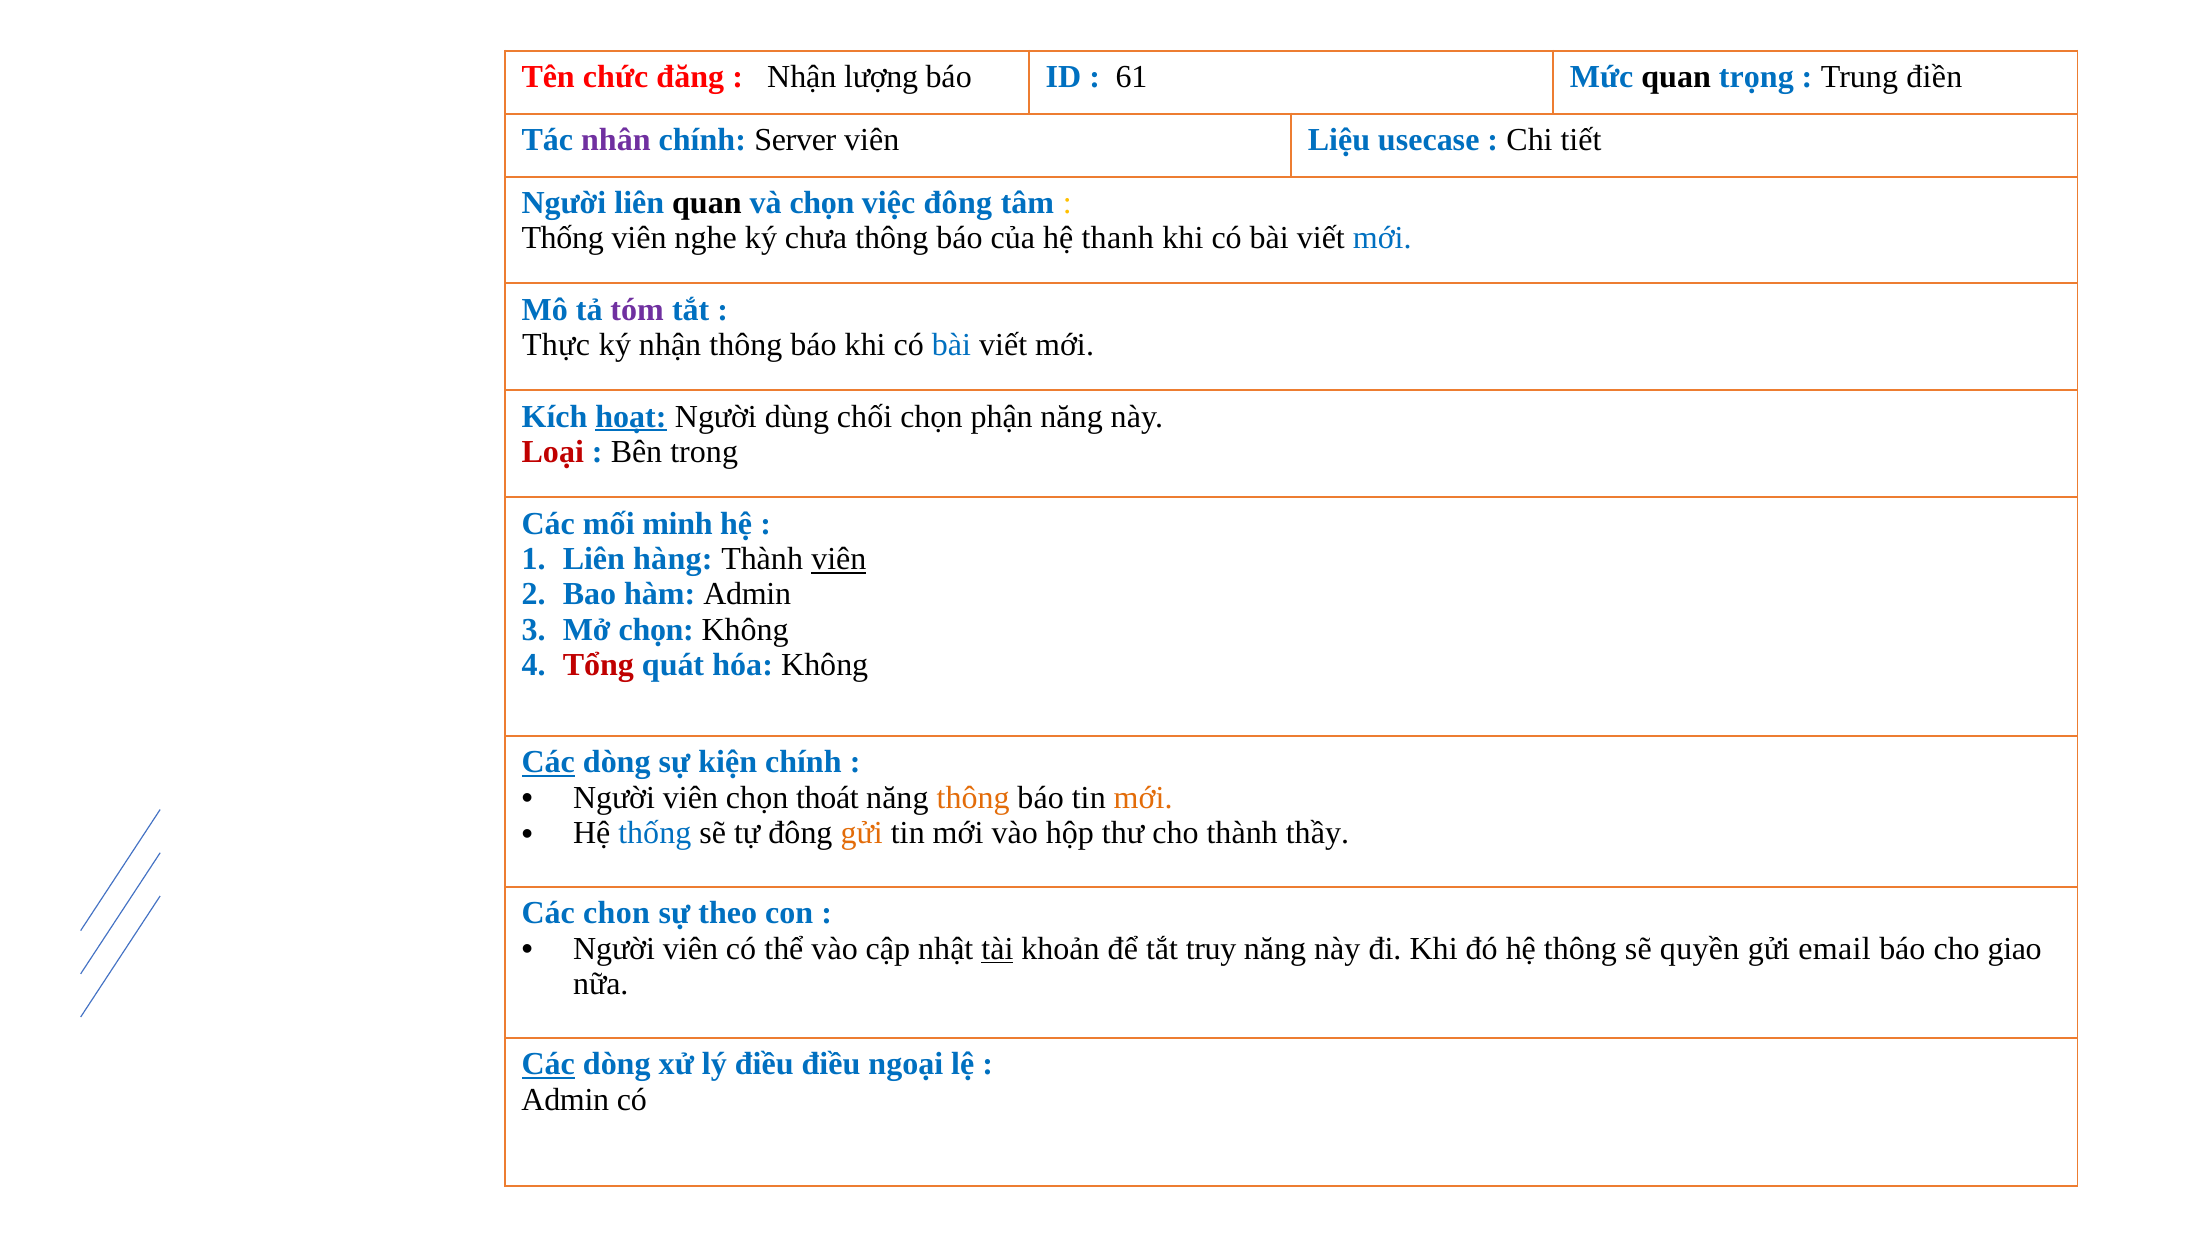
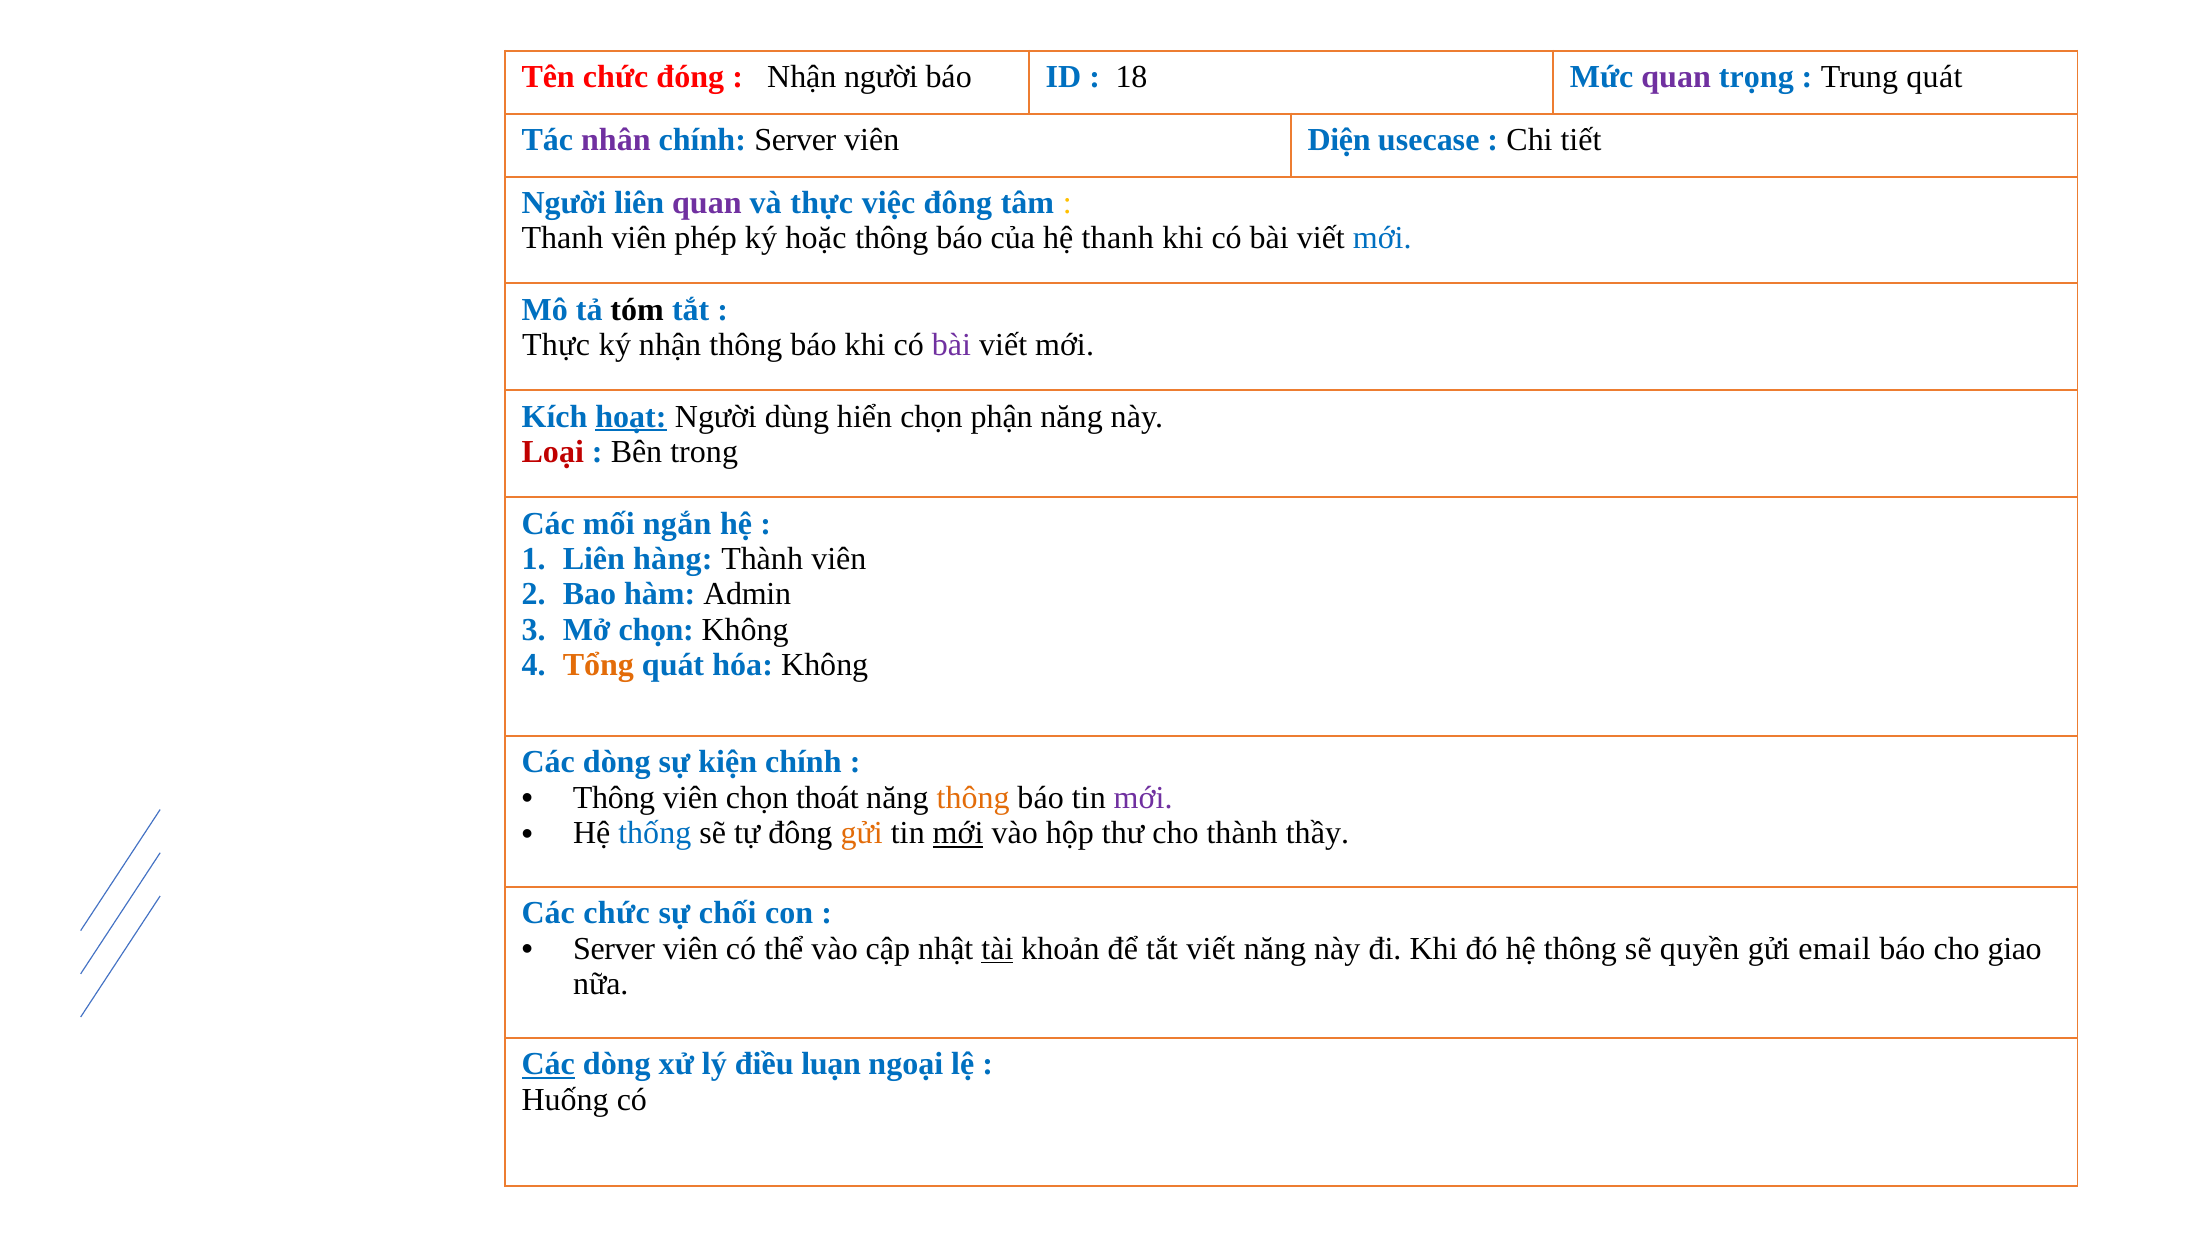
đăng: đăng -> đóng (690, 77)
Nhận lượng: lượng -> người (881, 77)
61: 61 -> 18 (1132, 77)
quan colour: black -> purple (1676, 77)
Trung điền: điền -> quát (1934, 77)
Liệu: Liệu -> Diện (1339, 140)
quan colour: black -> purple (707, 203)
và chọn: chọn -> thực (822, 203)
Thống: Thống -> Thanh (562, 238)
nghe: nghe -> phép (706, 238)
chưa: chưa -> hoặc (816, 238)
tóm colour: purple -> black (637, 310)
bài colour: blue -> purple (951, 345)
chối: chối -> hiển (865, 416)
minh: minh -> ngắn (677, 523)
viên underline: present -> none (839, 559)
Tổng colour: red -> orange (598, 665)
Các underline: present -> none (548, 762)
Người: Người -> Thông (614, 798)
mới colour: orange -> purple (1143, 798)
mới underline: none -> present (958, 833)
Các chon: chon -> chức (617, 913)
theo: theo -> chối (728, 913)
Người: Người -> Server (614, 948)
tắt truy: truy -> viết (1211, 948)
điều điều: điều -> luạn (831, 1064)
Admin: Admin -> Huống (565, 1099)
